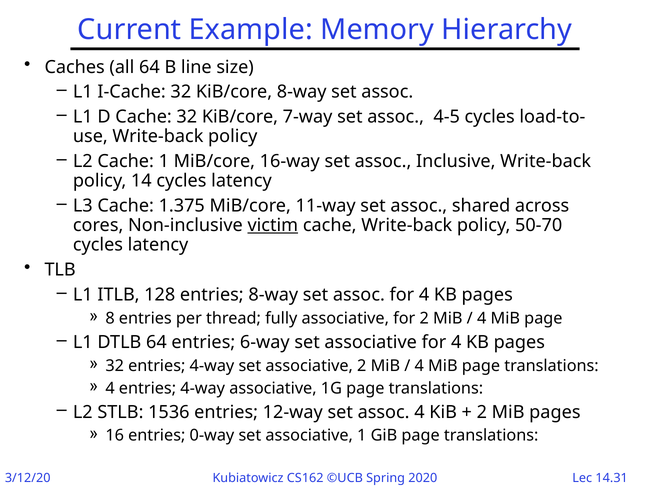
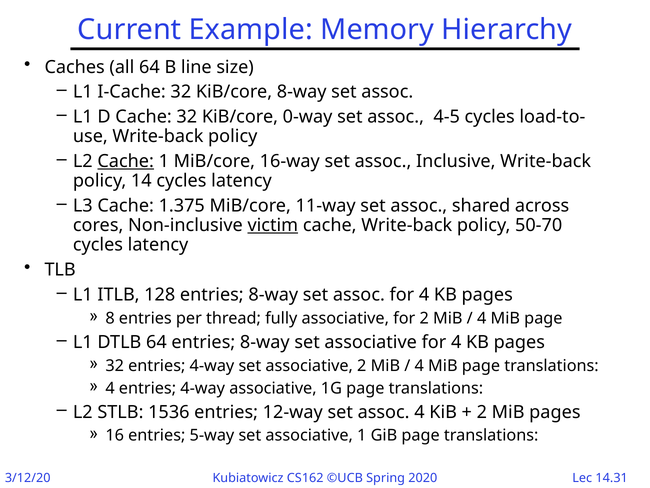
7-way: 7-way -> 0-way (308, 117)
Cache underline: none -> present (126, 161)
64 entries 6-way: 6-way -> 8-way (265, 342)
0-way: 0-way -> 5-way (212, 435)
